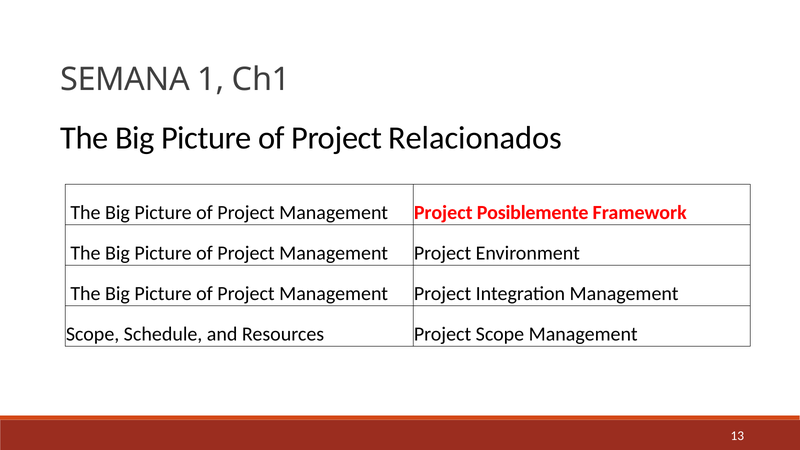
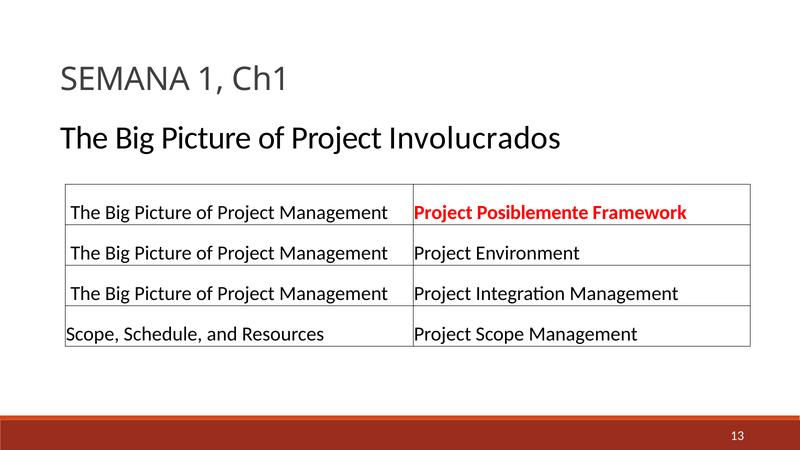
Relacionados: Relacionados -> Involucrados (475, 138)
